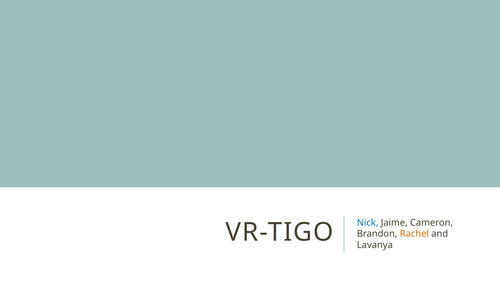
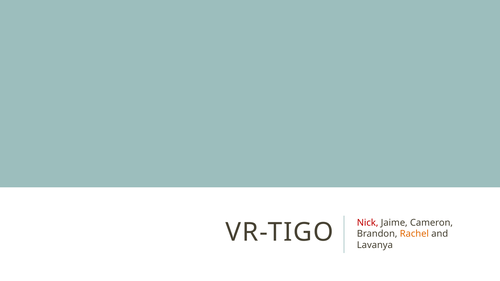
Nick colour: blue -> red (368, 223)
